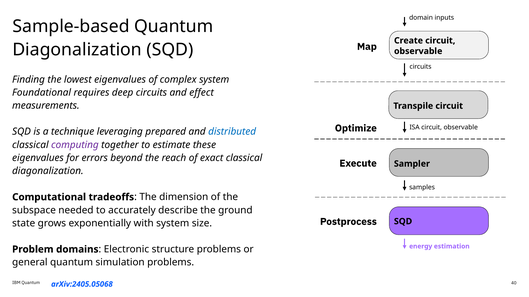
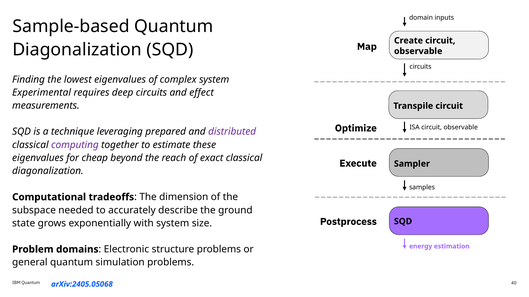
Foundational: Foundational -> Experimental (42, 93)
distributed colour: blue -> purple (232, 132)
errors: errors -> cheap (95, 158)
